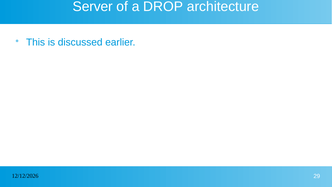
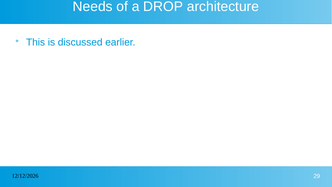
Server: Server -> Needs (93, 6)
